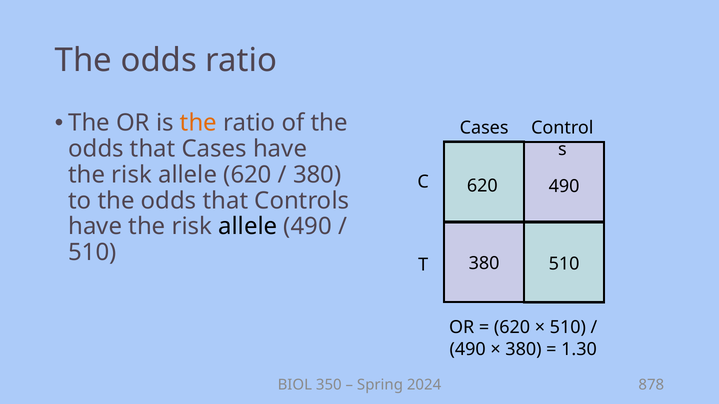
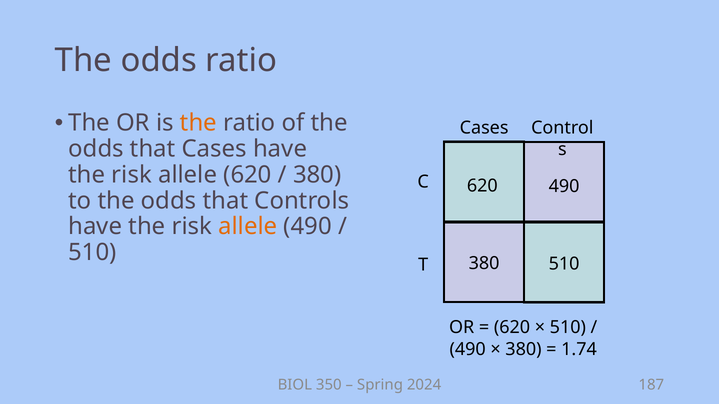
allele colour: black -> orange (248, 227)
1.30: 1.30 -> 1.74 (579, 349)
878: 878 -> 187 (651, 385)
